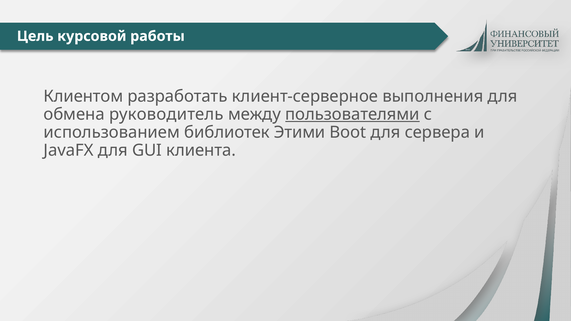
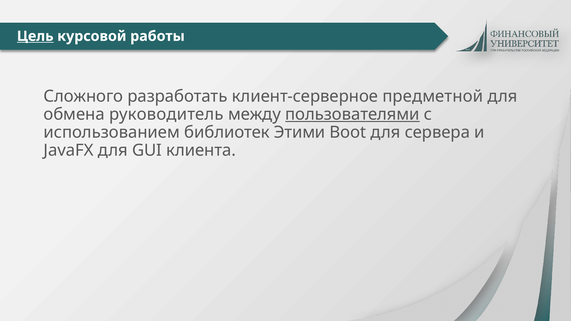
Цель underline: none -> present (35, 36)
Клиентом: Клиентом -> Сложного (83, 97)
выполнения: выполнения -> предметной (433, 97)
